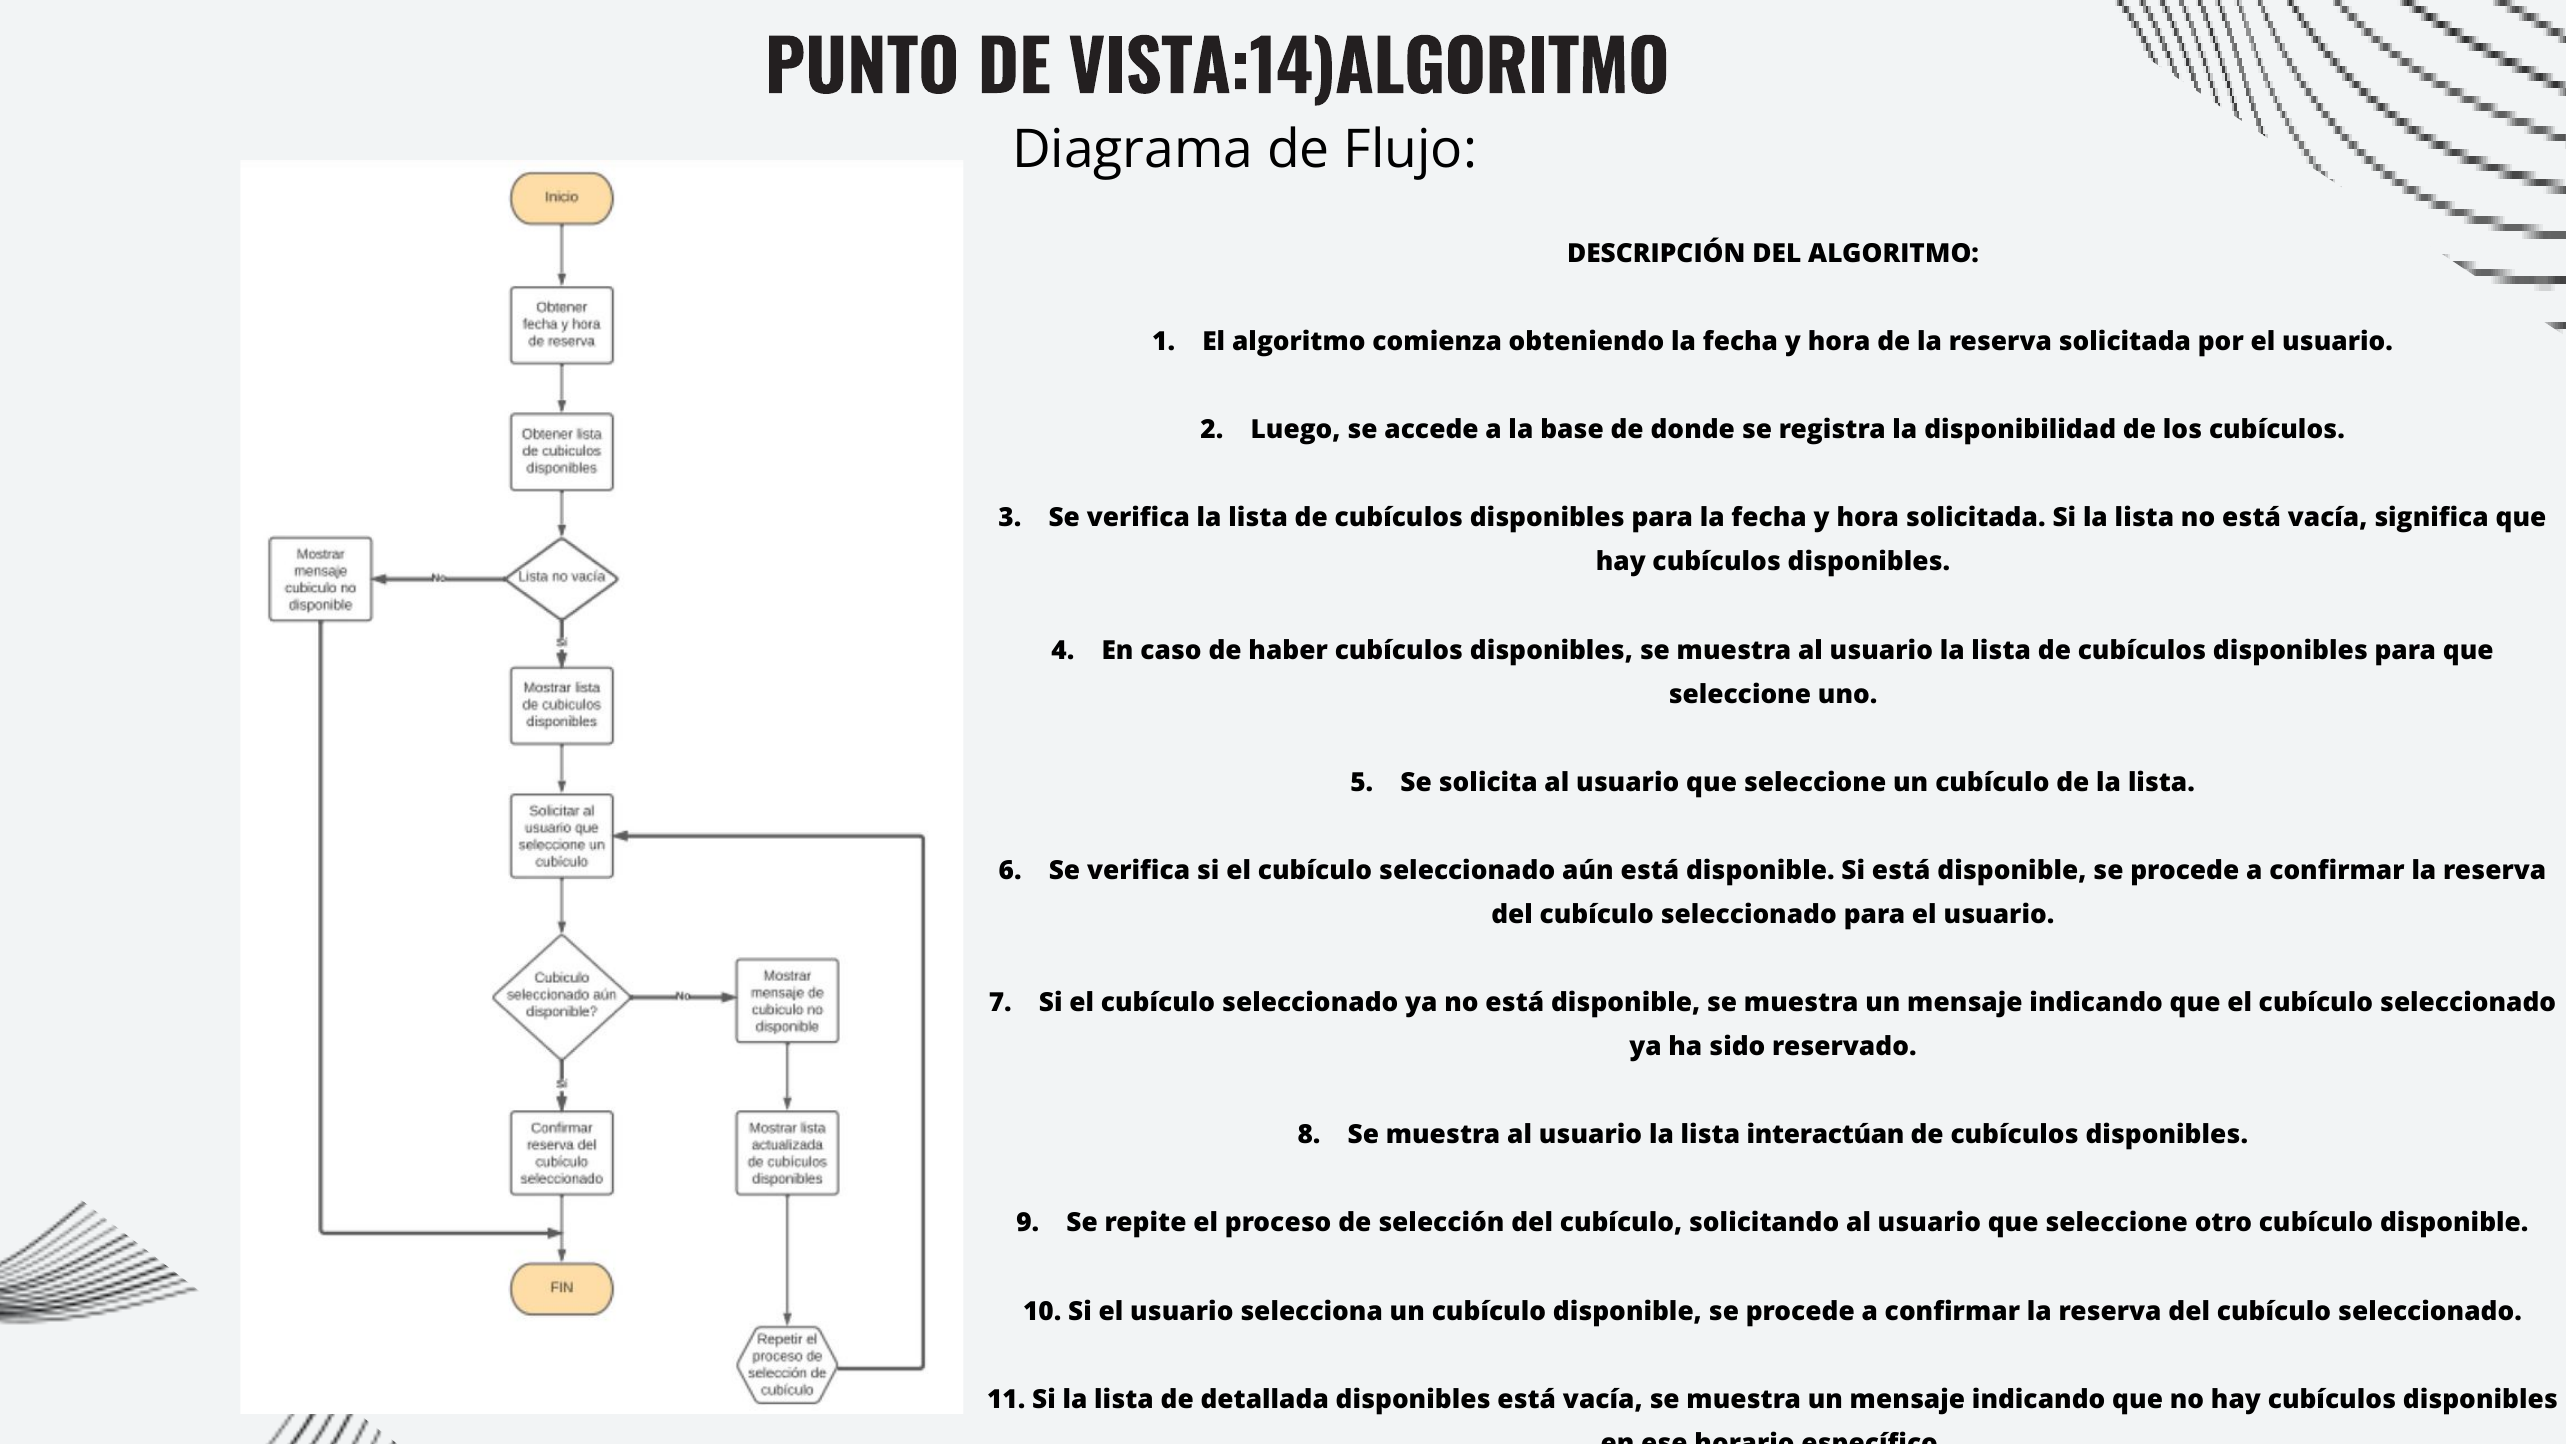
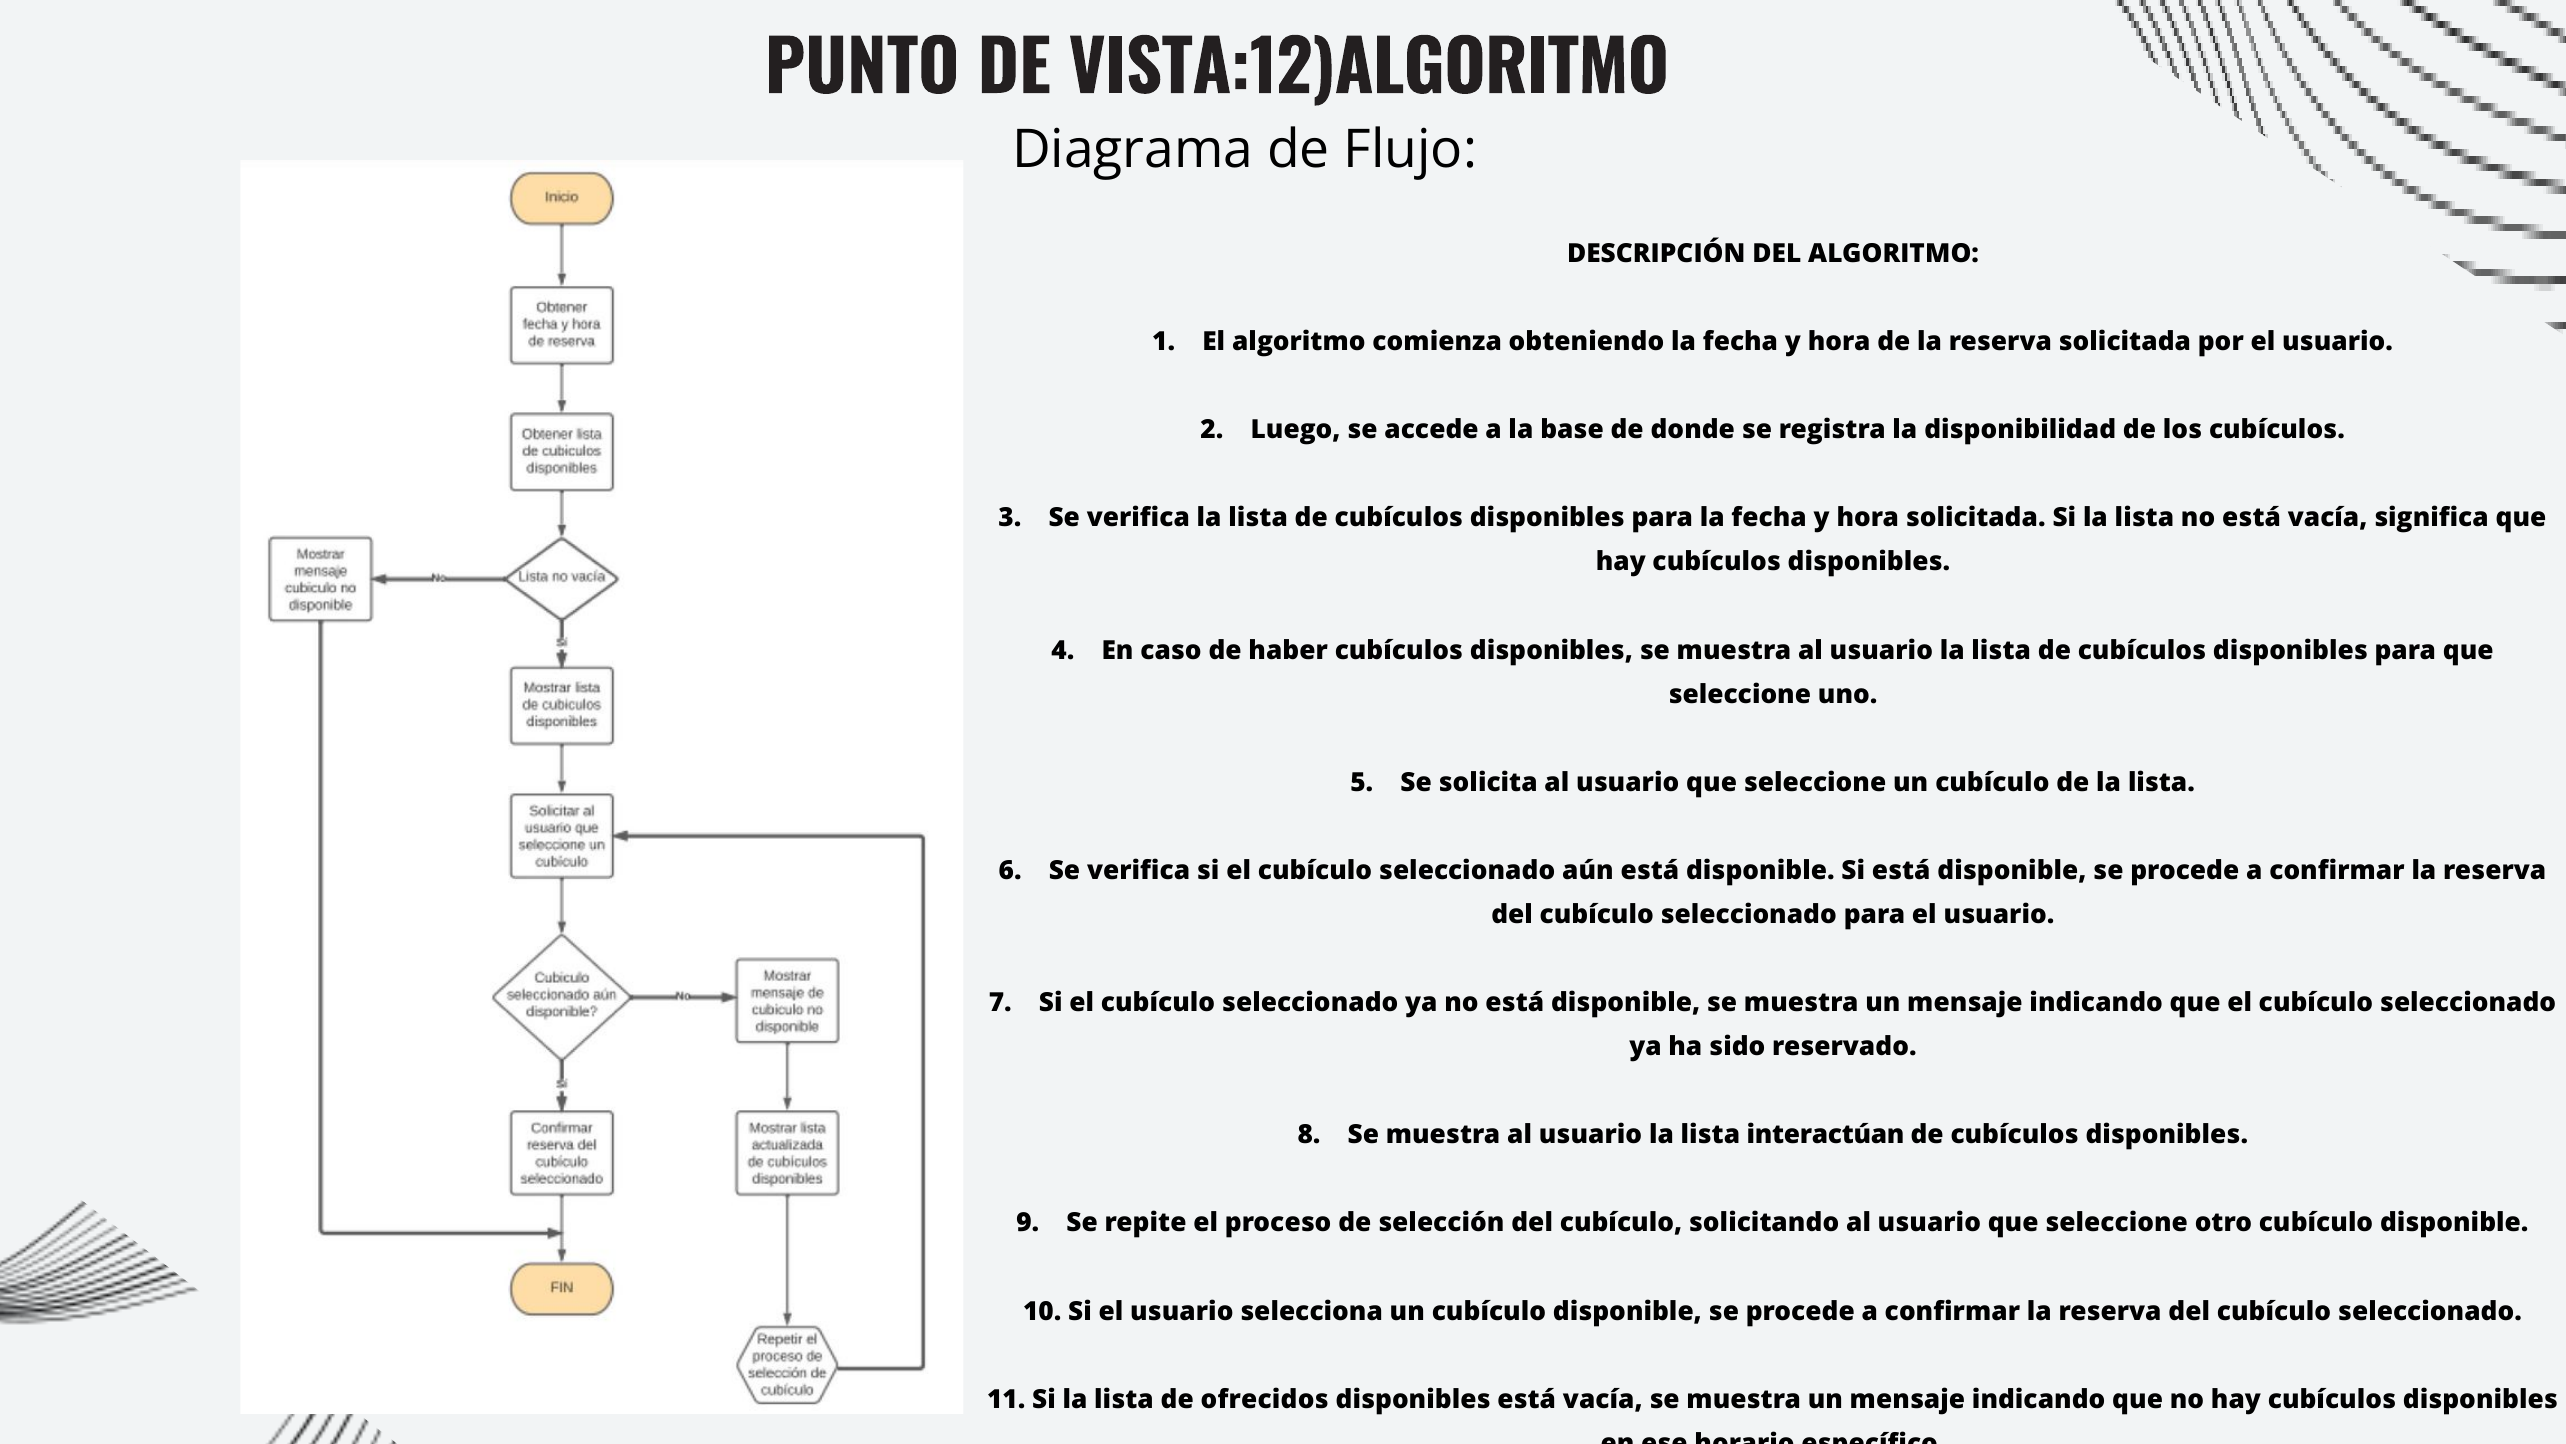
VISTA:14)ALGORITMO: VISTA:14)ALGORITMO -> VISTA:12)ALGORITMO (1369, 70)
detallada: detallada -> ofrecidos (1265, 1399)
